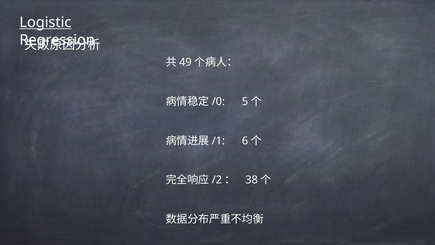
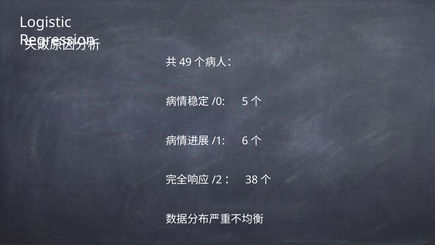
Logistic underline: present -> none (45, 22)
